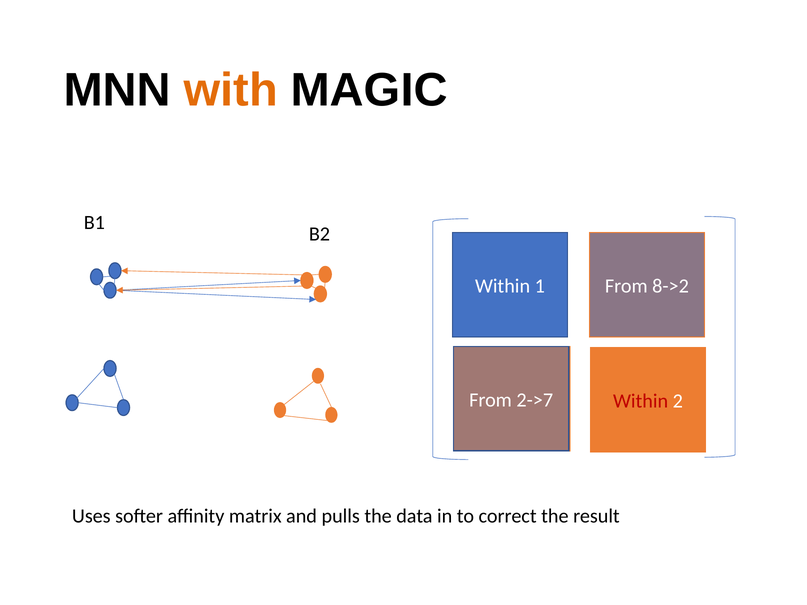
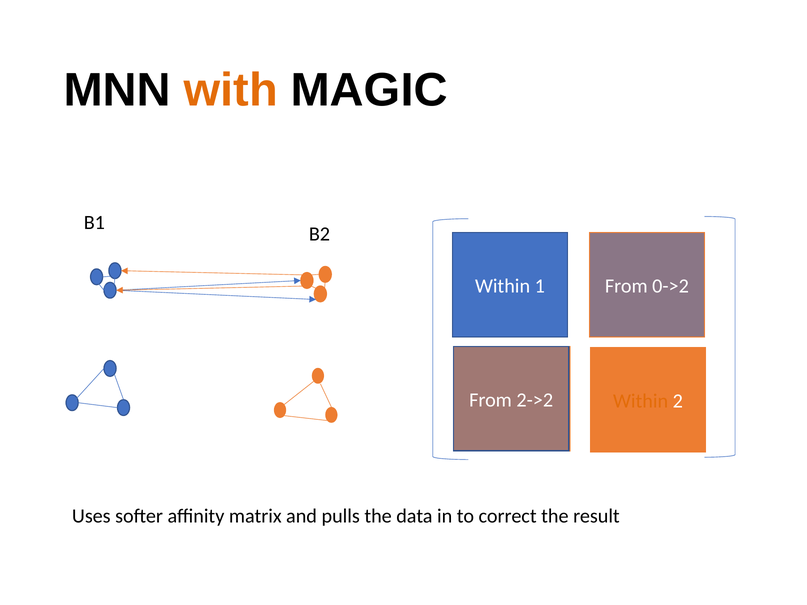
8->2: 8->2 -> 0->2 (671, 286)
2->7: 2->7 -> 2->2 (535, 400)
Within colour: red -> orange (641, 401)
